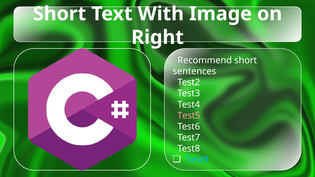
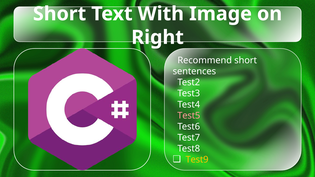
Test9 colour: light blue -> yellow (197, 160)
